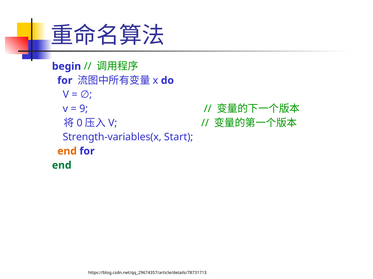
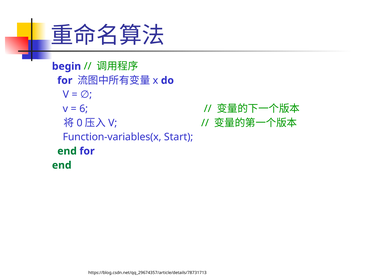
9: 9 -> 6 (84, 109)
Strength-variables(x: Strength-variables(x -> Function-variables(x (112, 137)
end colour: orange -> green (67, 152)
